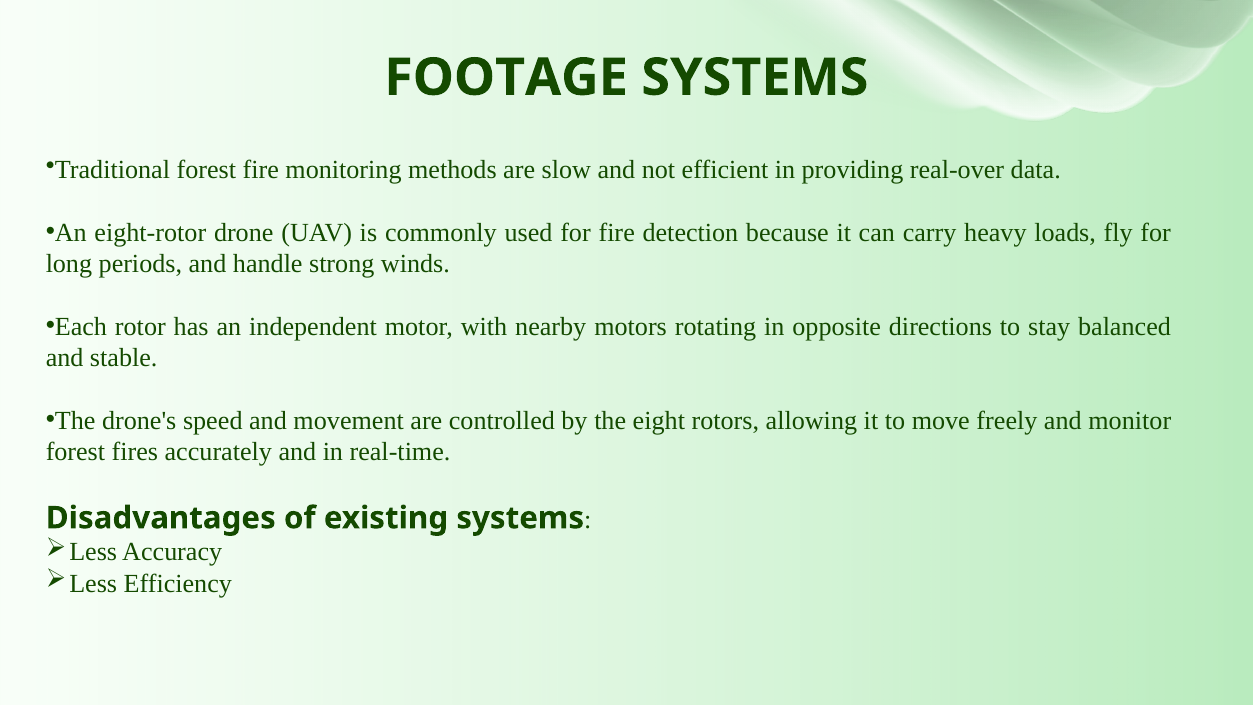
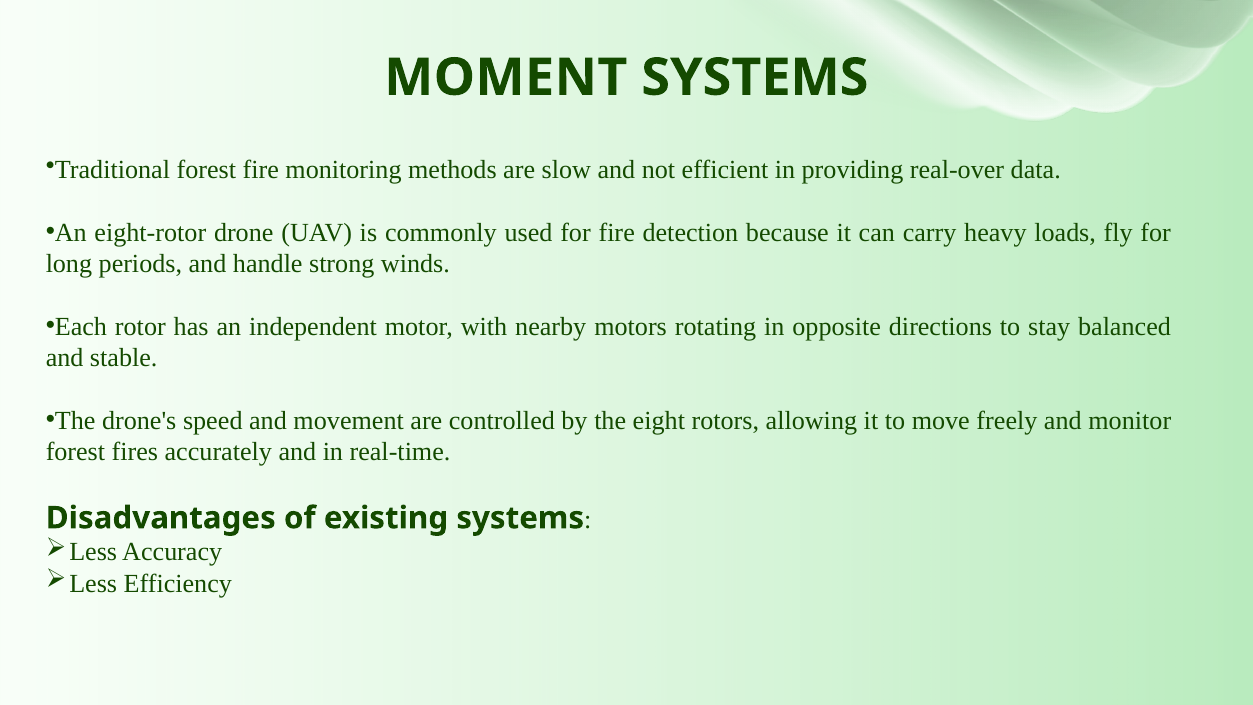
FOOTAGE: FOOTAGE -> MOMENT (506, 78)
